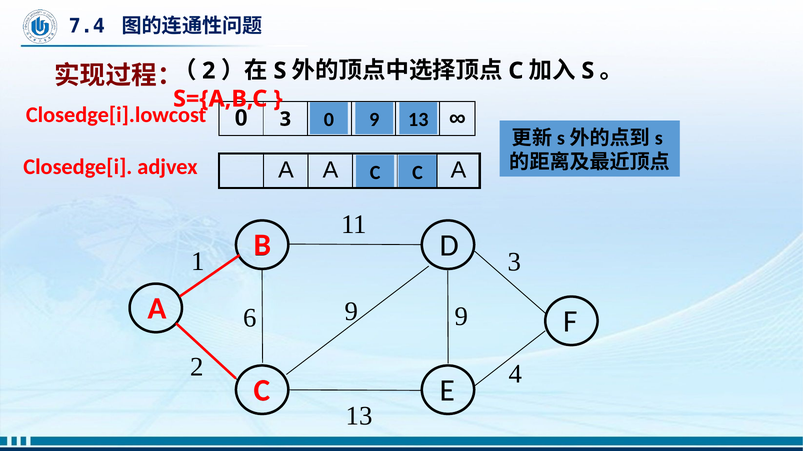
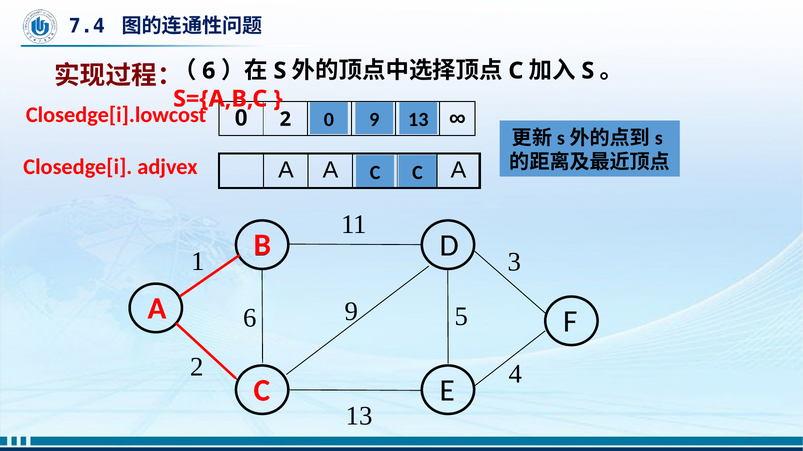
2: 2 -> 6 (209, 71)
3: 3 -> 2 (285, 119)
6 9: 9 -> 5 (461, 317)
